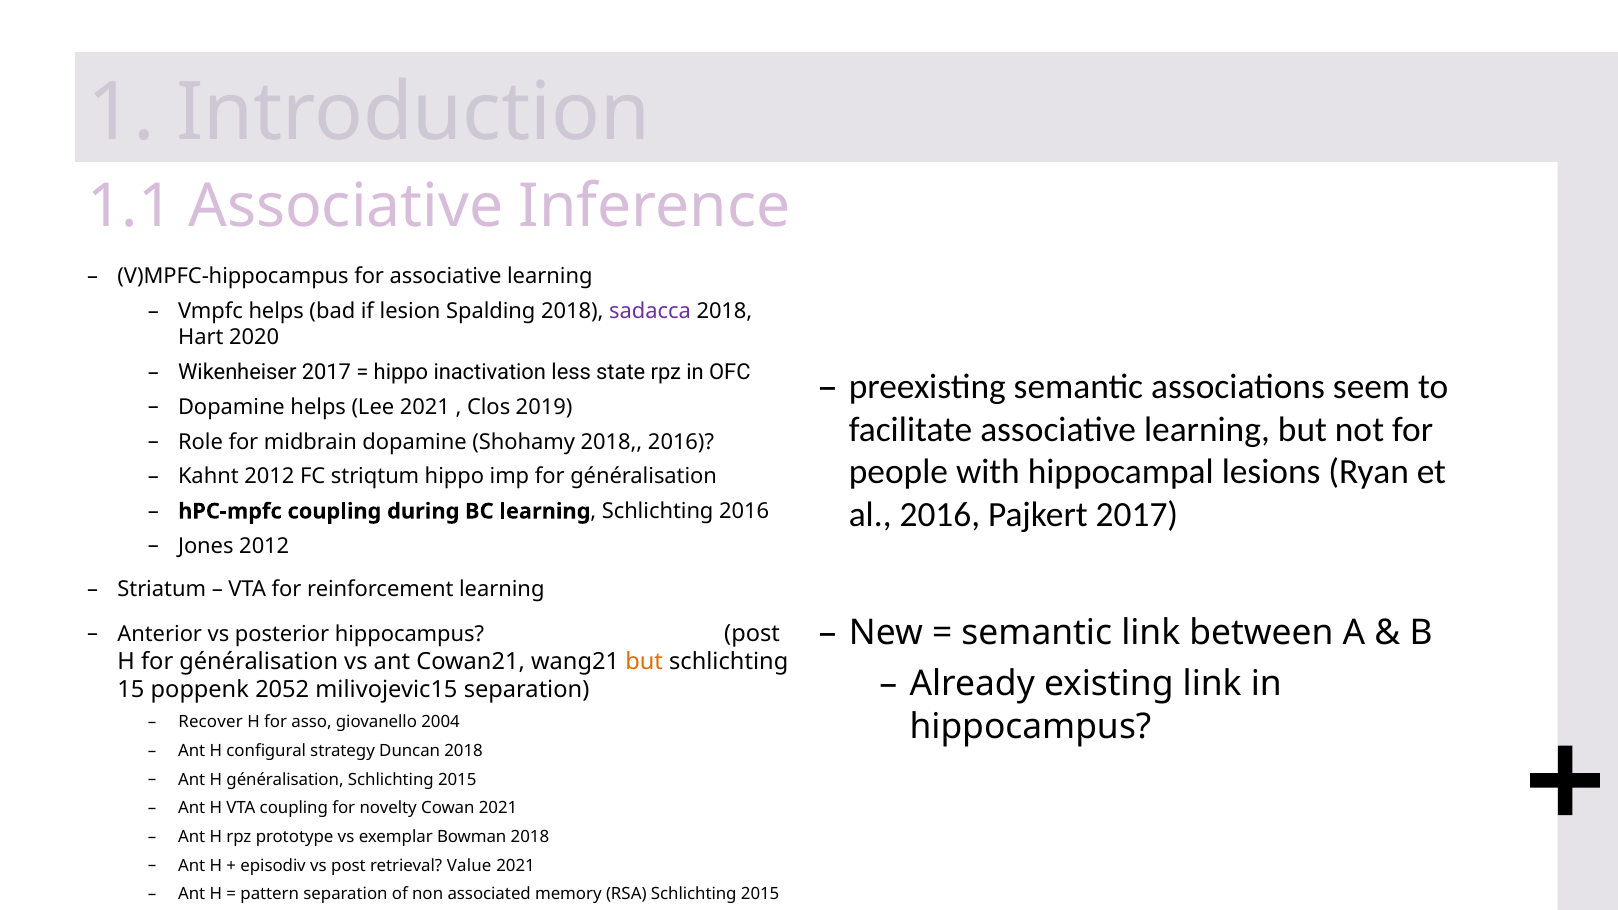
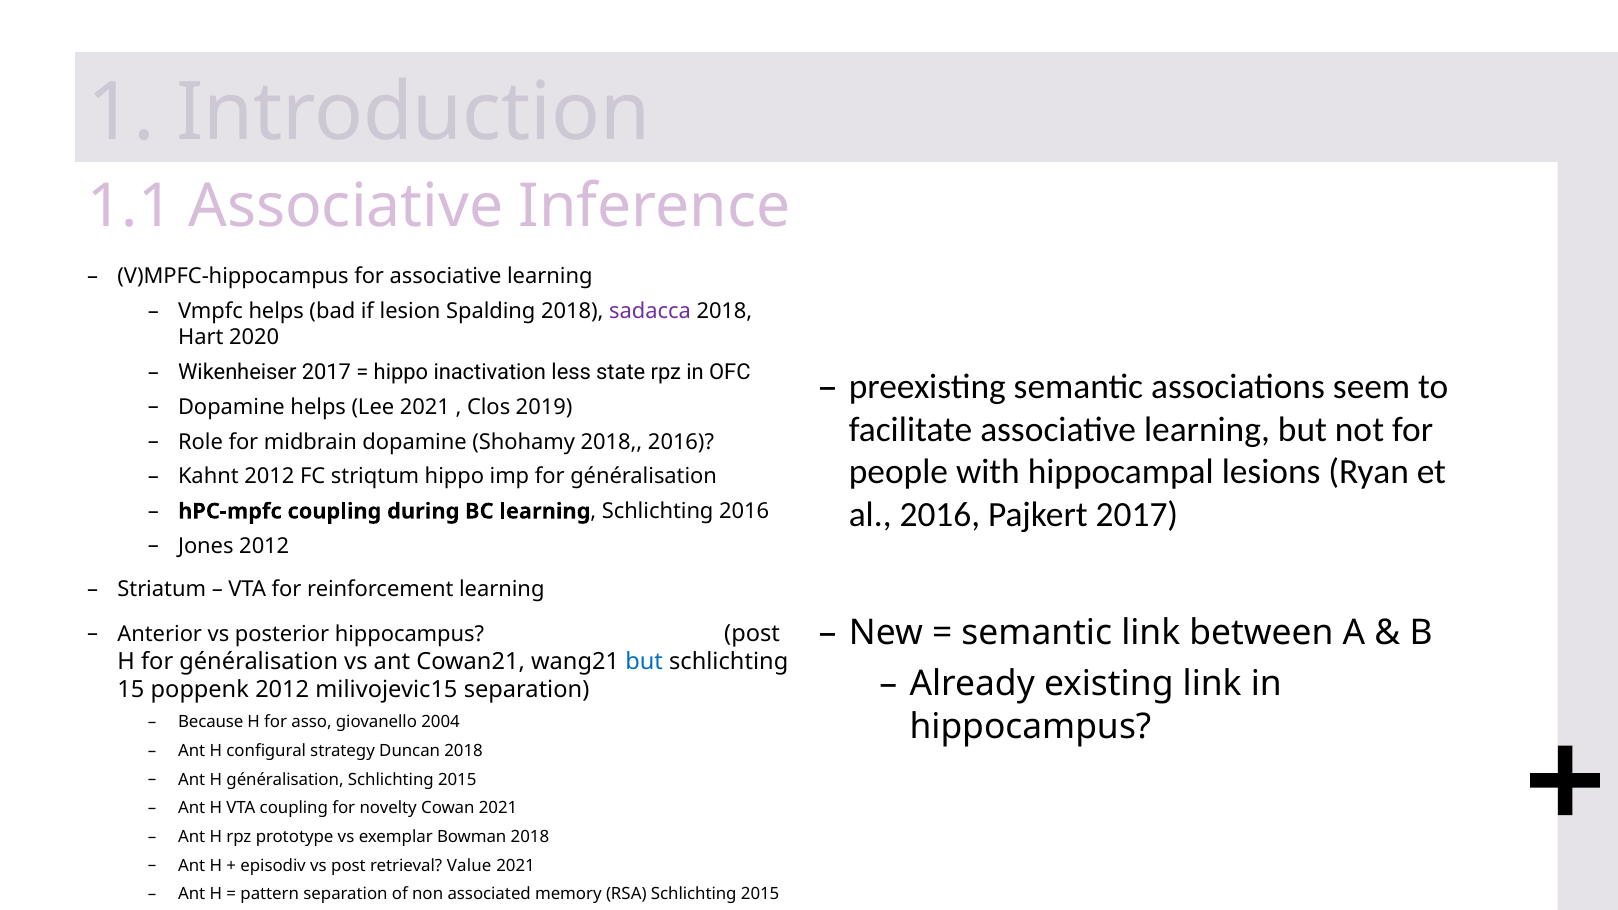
but colour: orange -> blue (644, 662)
poppenk 2052: 2052 -> 2012 (282, 690)
Recover: Recover -> Because (211, 722)
